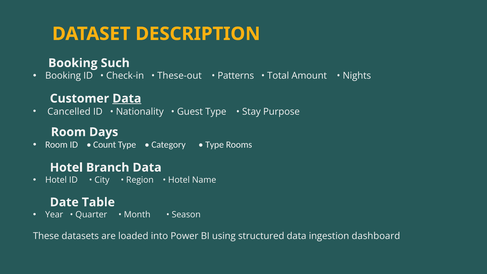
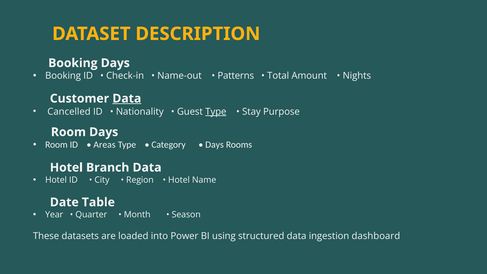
📊Booking Such: Such -> Days (115, 63)
These-out: These-out -> Name-out (180, 76)
Type underline: none -> present (216, 112)
Count: Count -> Areas (105, 145)
Type: Type -> Days (215, 145)
